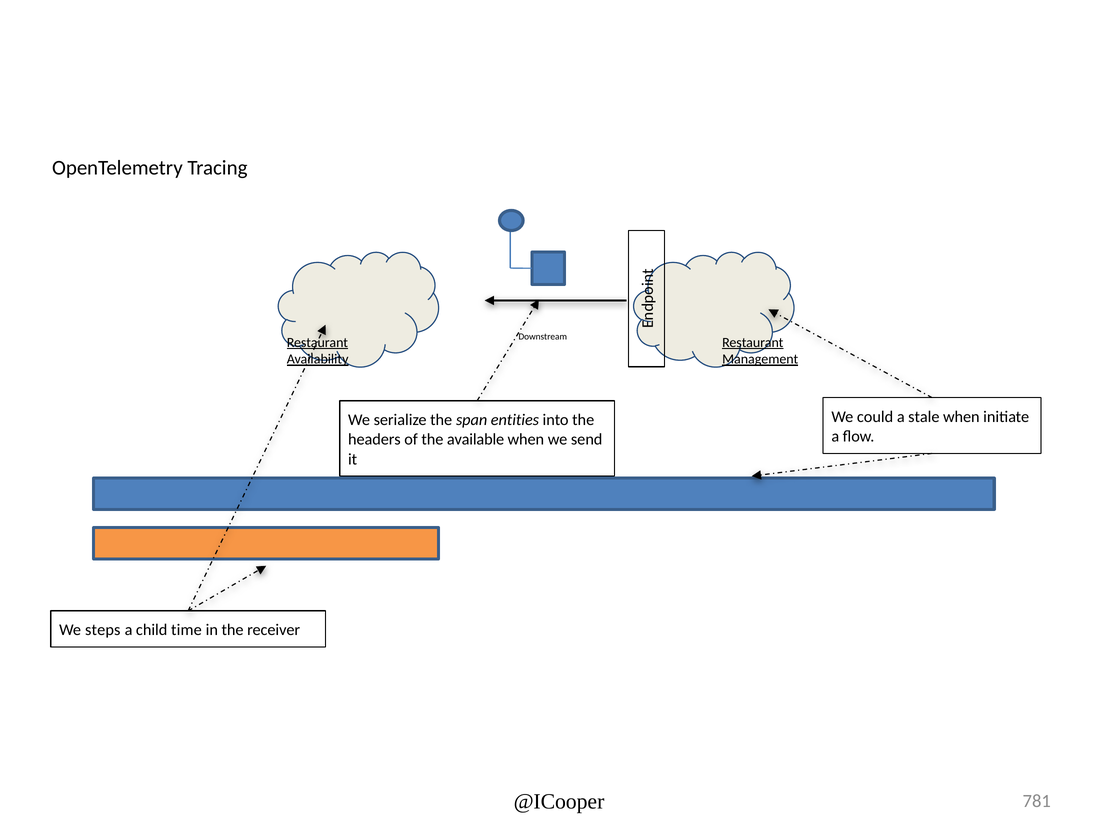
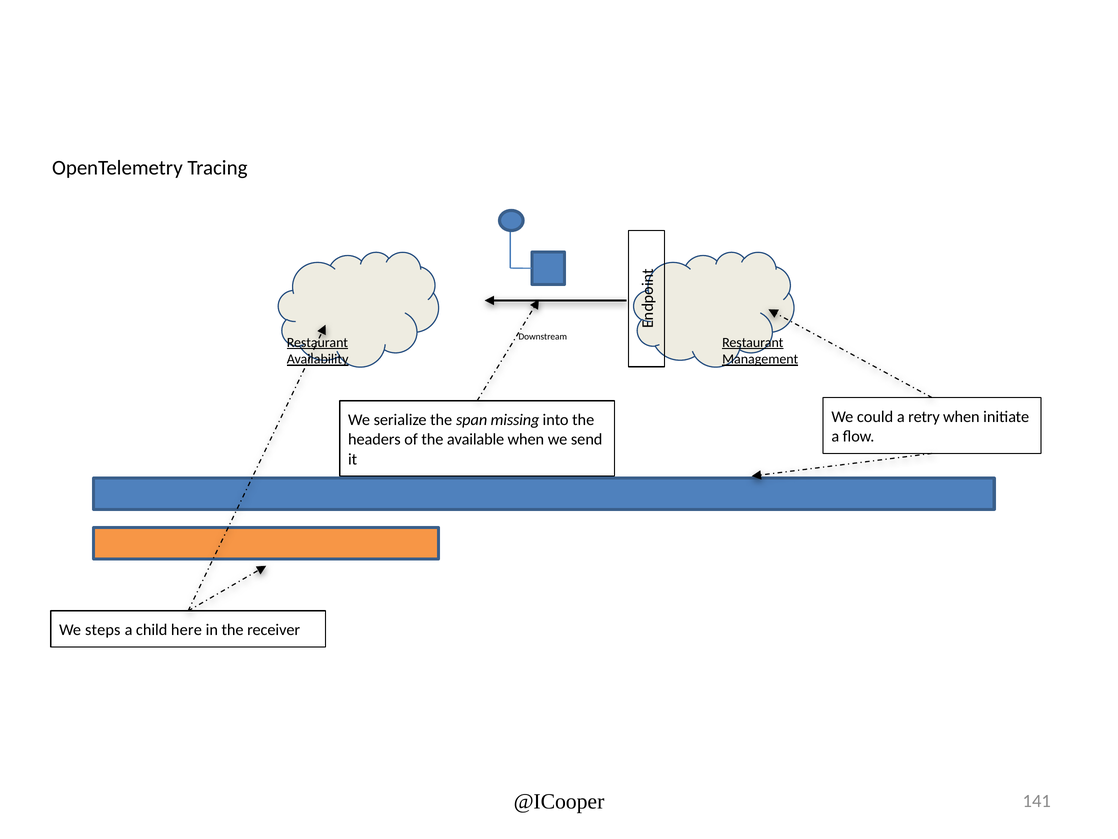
stale: stale -> retry (924, 417)
entities: entities -> missing (515, 420)
time: time -> here (186, 630)
781: 781 -> 141 (1037, 801)
